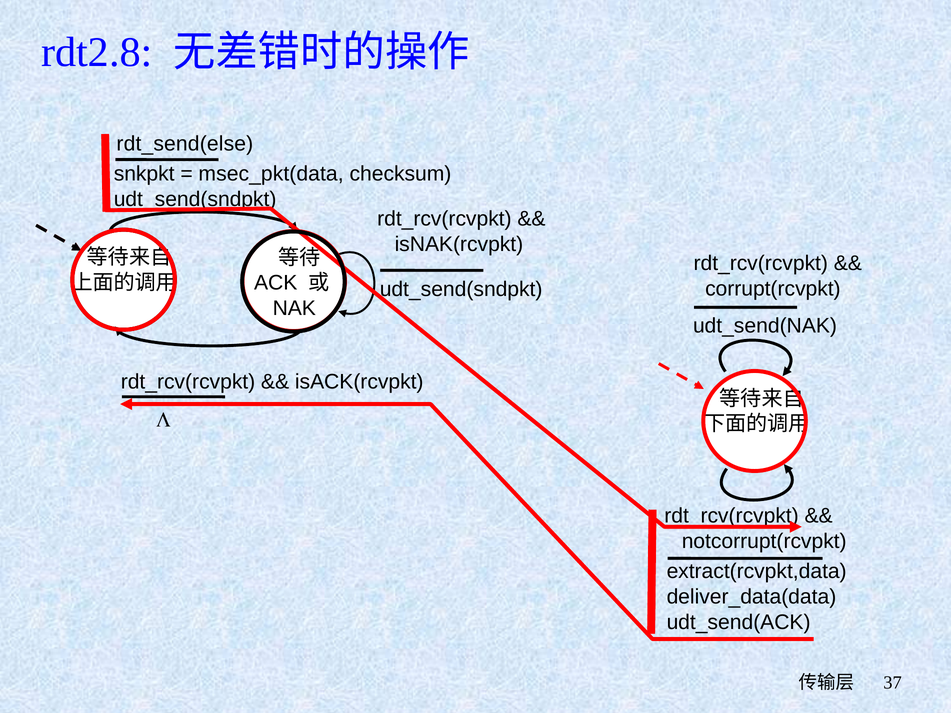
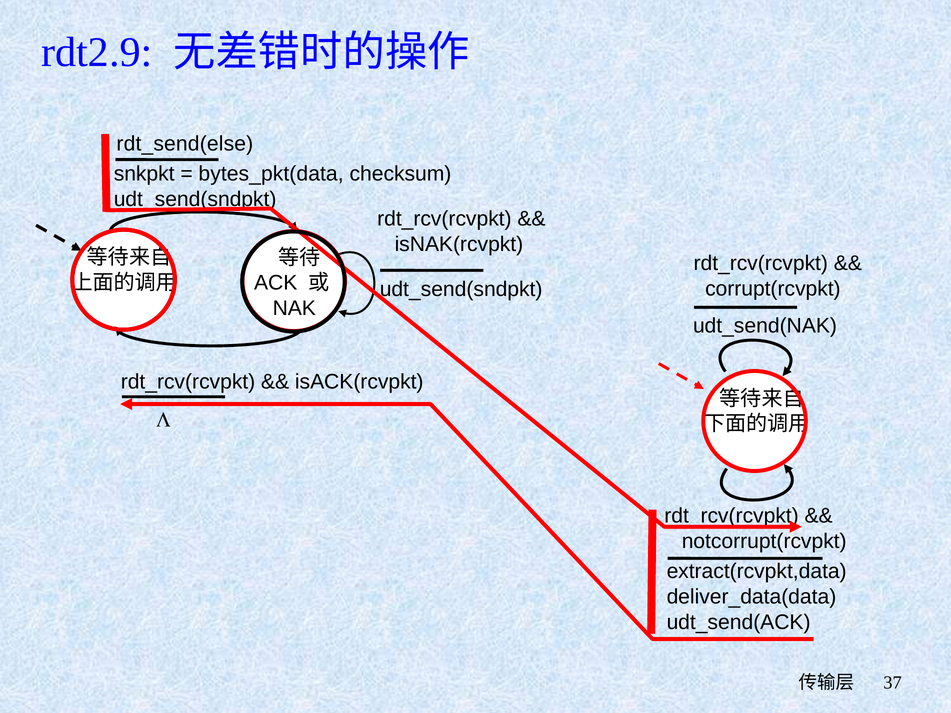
rdt2.8: rdt2.8 -> rdt2.9 (97, 53)
msec_pkt(data: msec_pkt(data -> bytes_pkt(data (271, 174)
